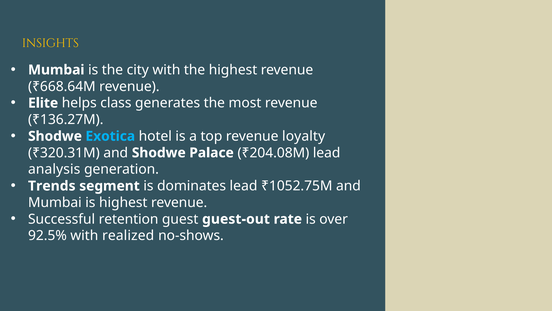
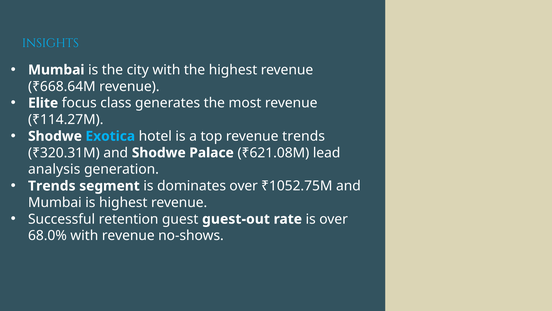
insights colour: yellow -> light blue (50, 43)
helps: helps -> focus (79, 103)
₹136.27M: ₹136.27M -> ₹114.27M (66, 119)
revenue loyalty: loyalty -> trends (304, 136)
₹204.08M: ₹204.08M -> ₹621.08M (273, 153)
dominates lead: lead -> over (244, 186)
92.5%: 92.5% -> 68.0% (47, 235)
with realized: realized -> revenue (128, 235)
